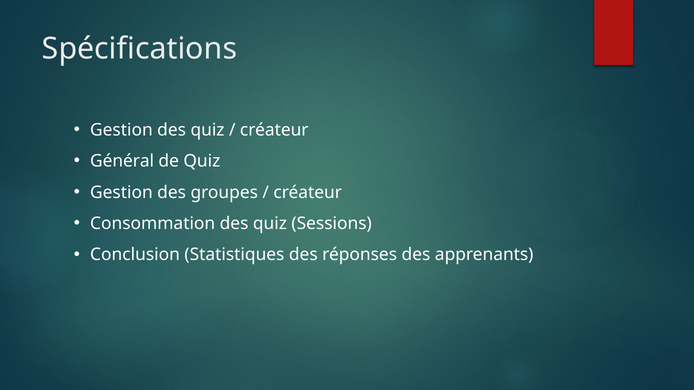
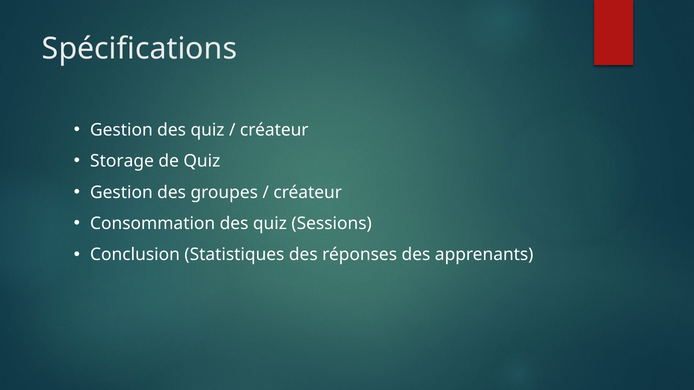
Général: Général -> Storage (122, 161)
